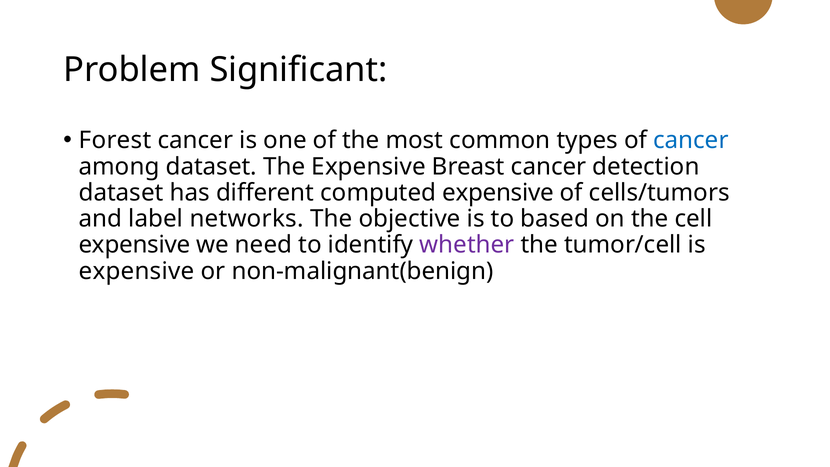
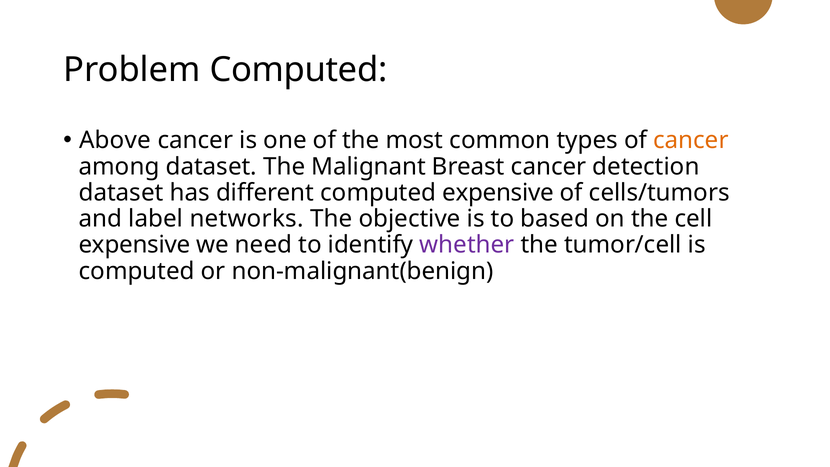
Problem Significant: Significant -> Computed (298, 70)
Forest: Forest -> Above (115, 140)
cancer colour: blue -> orange (691, 140)
The Expensive: Expensive -> Malignant (369, 166)
expensive: expensive -> computed (137, 271)
